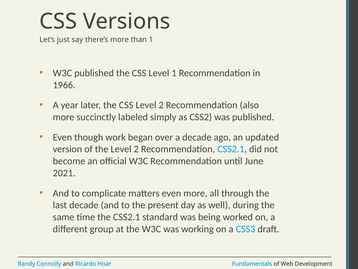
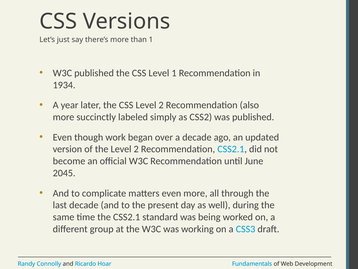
1966: 1966 -> 1934 (64, 85)
2021: 2021 -> 2045 (64, 173)
